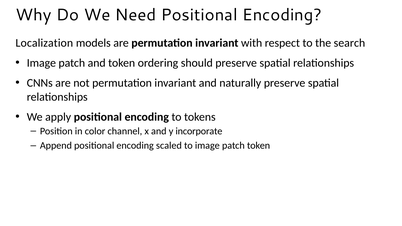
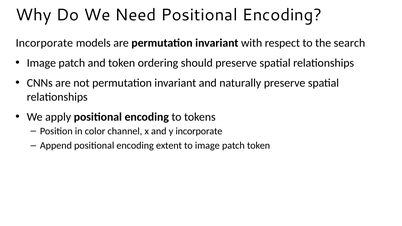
Localization: Localization -> Incorporate (44, 43)
scaled: scaled -> extent (169, 146)
